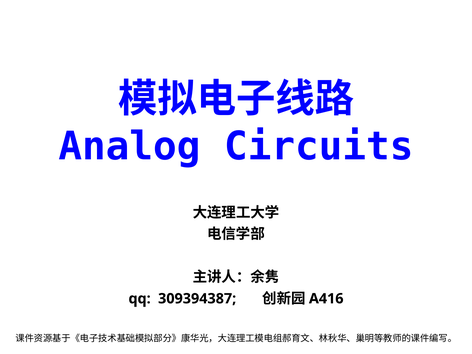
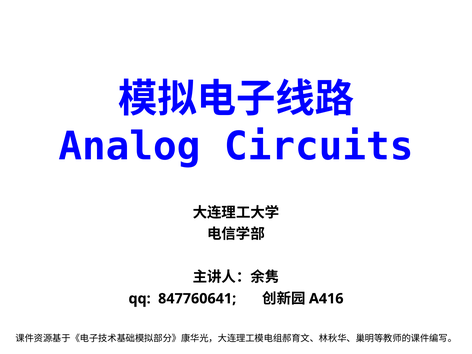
309394387: 309394387 -> 847760641 (197, 299)
